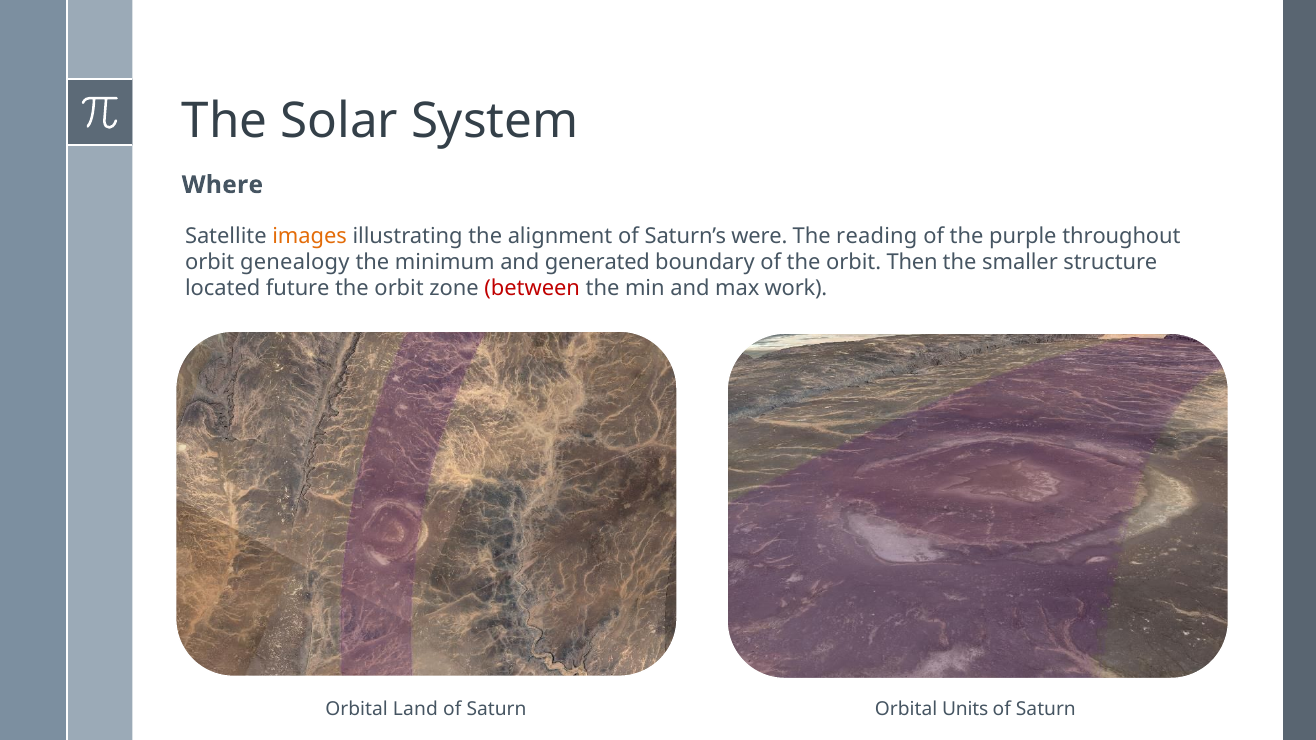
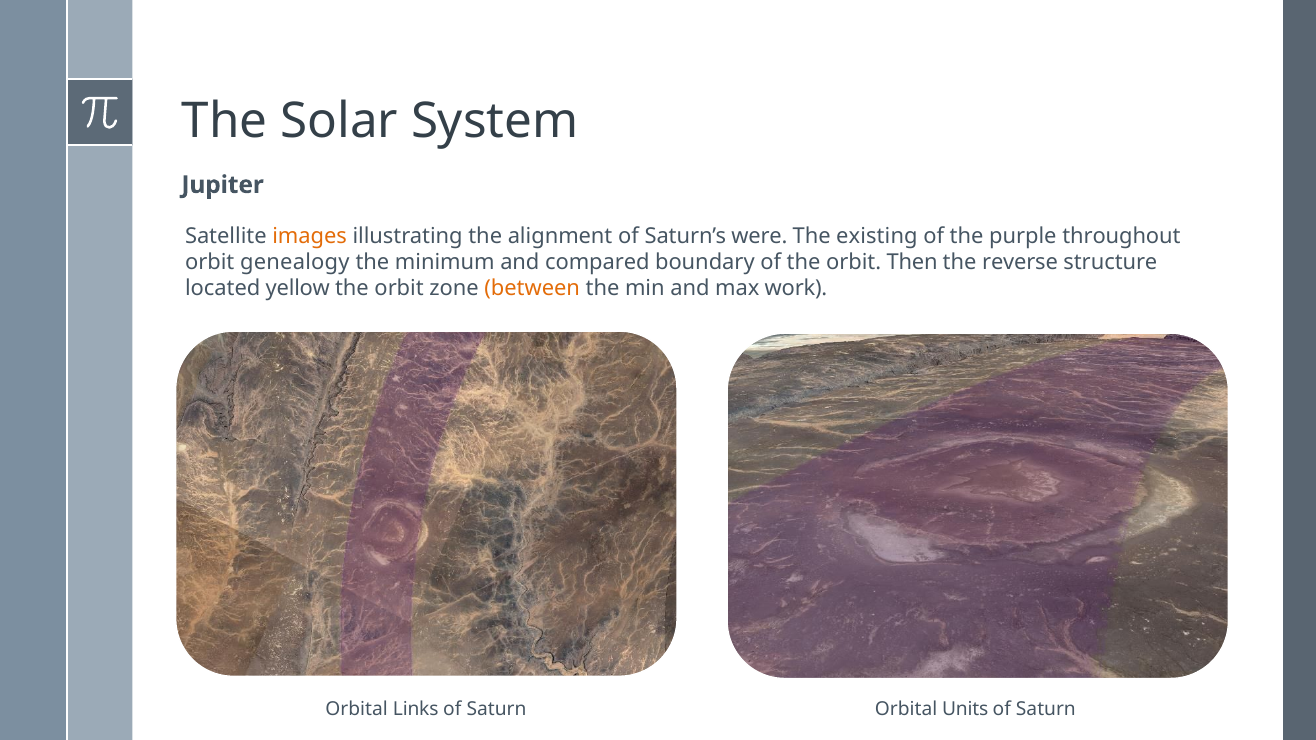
Where: Where -> Jupiter (223, 185)
reading: reading -> existing (877, 236)
generated: generated -> compared (597, 262)
smaller: smaller -> reverse (1020, 262)
future: future -> yellow (298, 289)
between colour: red -> orange (532, 289)
Land: Land -> Links (416, 710)
